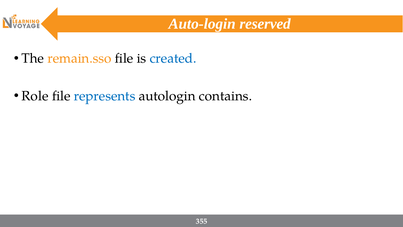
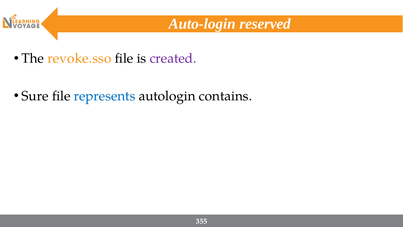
remain.sso: remain.sso -> revoke.sso (79, 58)
created colour: blue -> purple (173, 58)
Role: Role -> Sure (35, 96)
